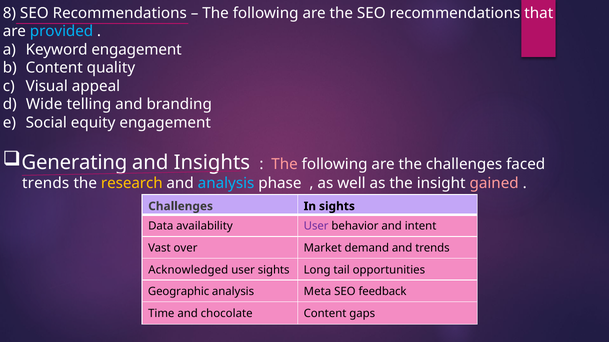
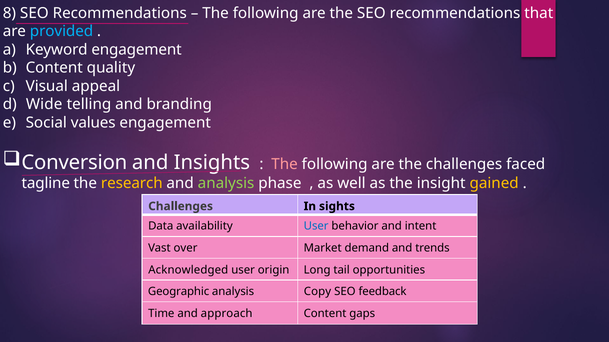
equity: equity -> values (93, 123)
Generating: Generating -> Conversion (74, 163)
trends: trends -> tagline (46, 184)
analysis colour: light blue -> light green (226, 184)
gained colour: pink -> yellow (494, 184)
User colour: purple -> blue (316, 227)
user sights: sights -> origin (274, 270)
Meta: Meta -> Copy (317, 292)
chocolate: chocolate -> approach (227, 314)
